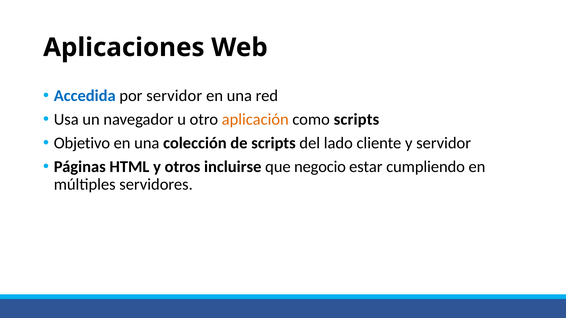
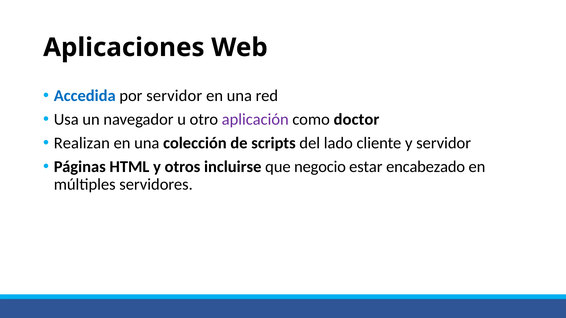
aplicación colour: orange -> purple (255, 119)
como scripts: scripts -> doctor (356, 119)
Objetivo: Objetivo -> Realizan (82, 143)
cumpliendo: cumpliendo -> encabezado (426, 167)
